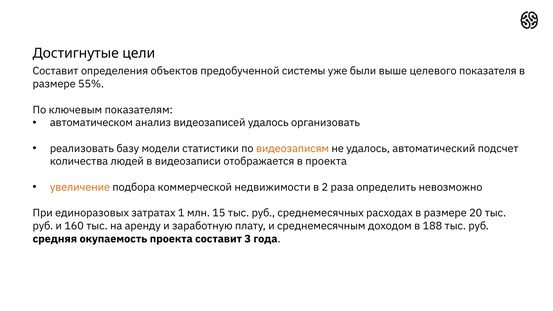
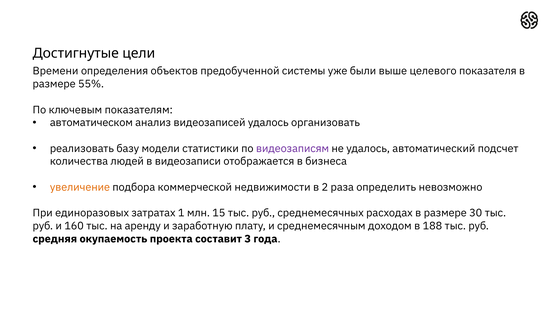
Составит: Составит -> Времени (55, 71)
видеозаписям colour: orange -> purple (293, 149)
в проекта: проекта -> бизнеса (326, 161)
20: 20 -> 30 (476, 213)
